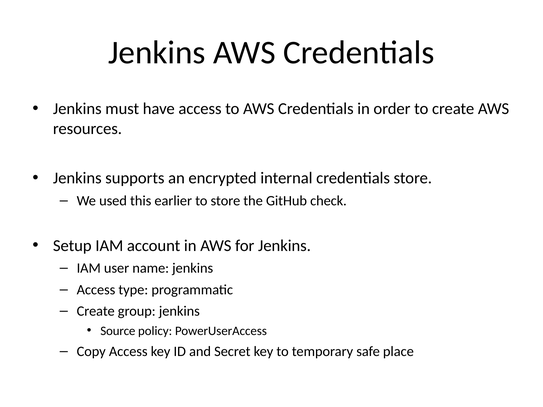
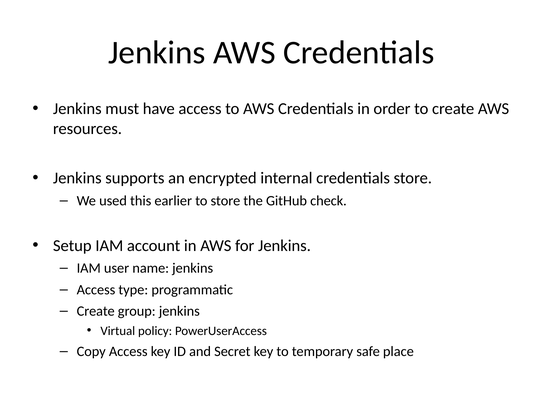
Source: Source -> Virtual (118, 331)
